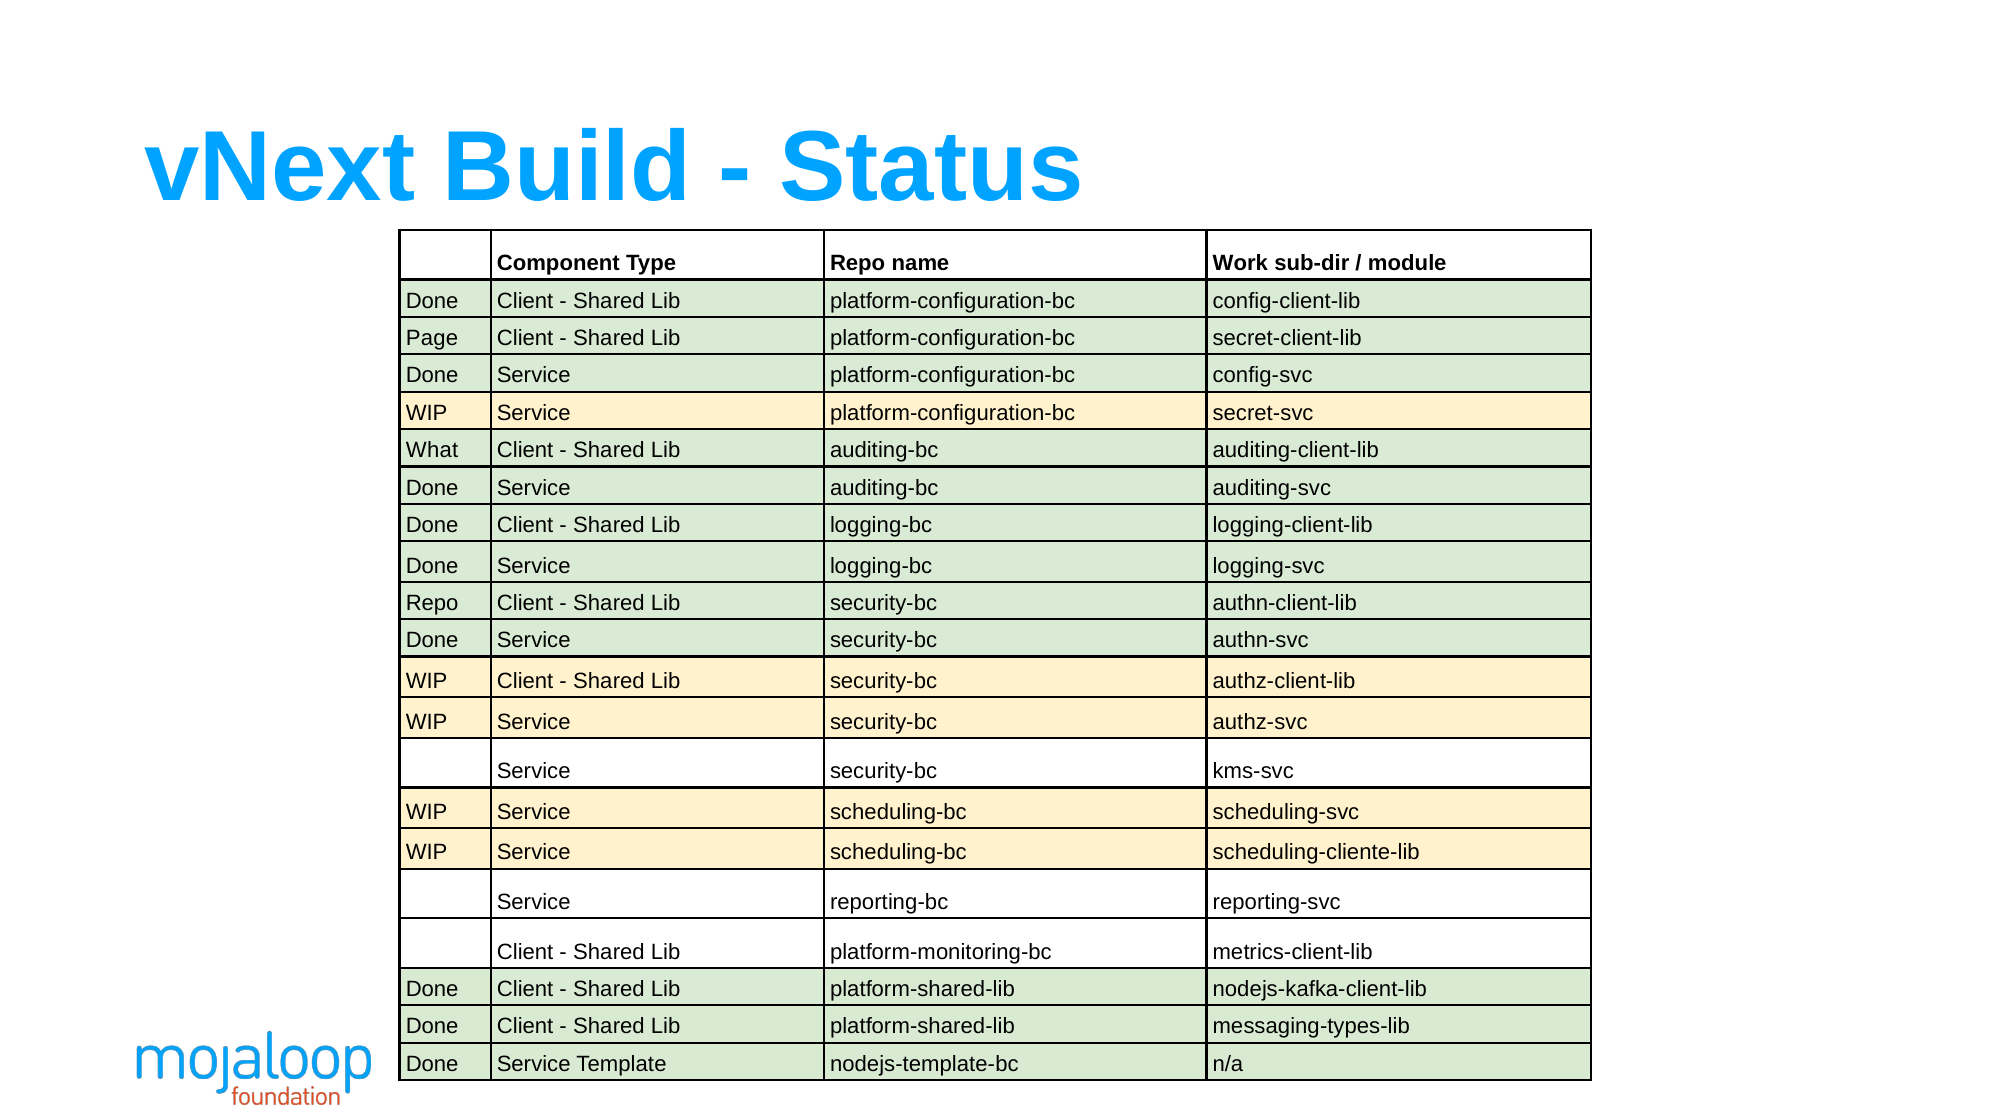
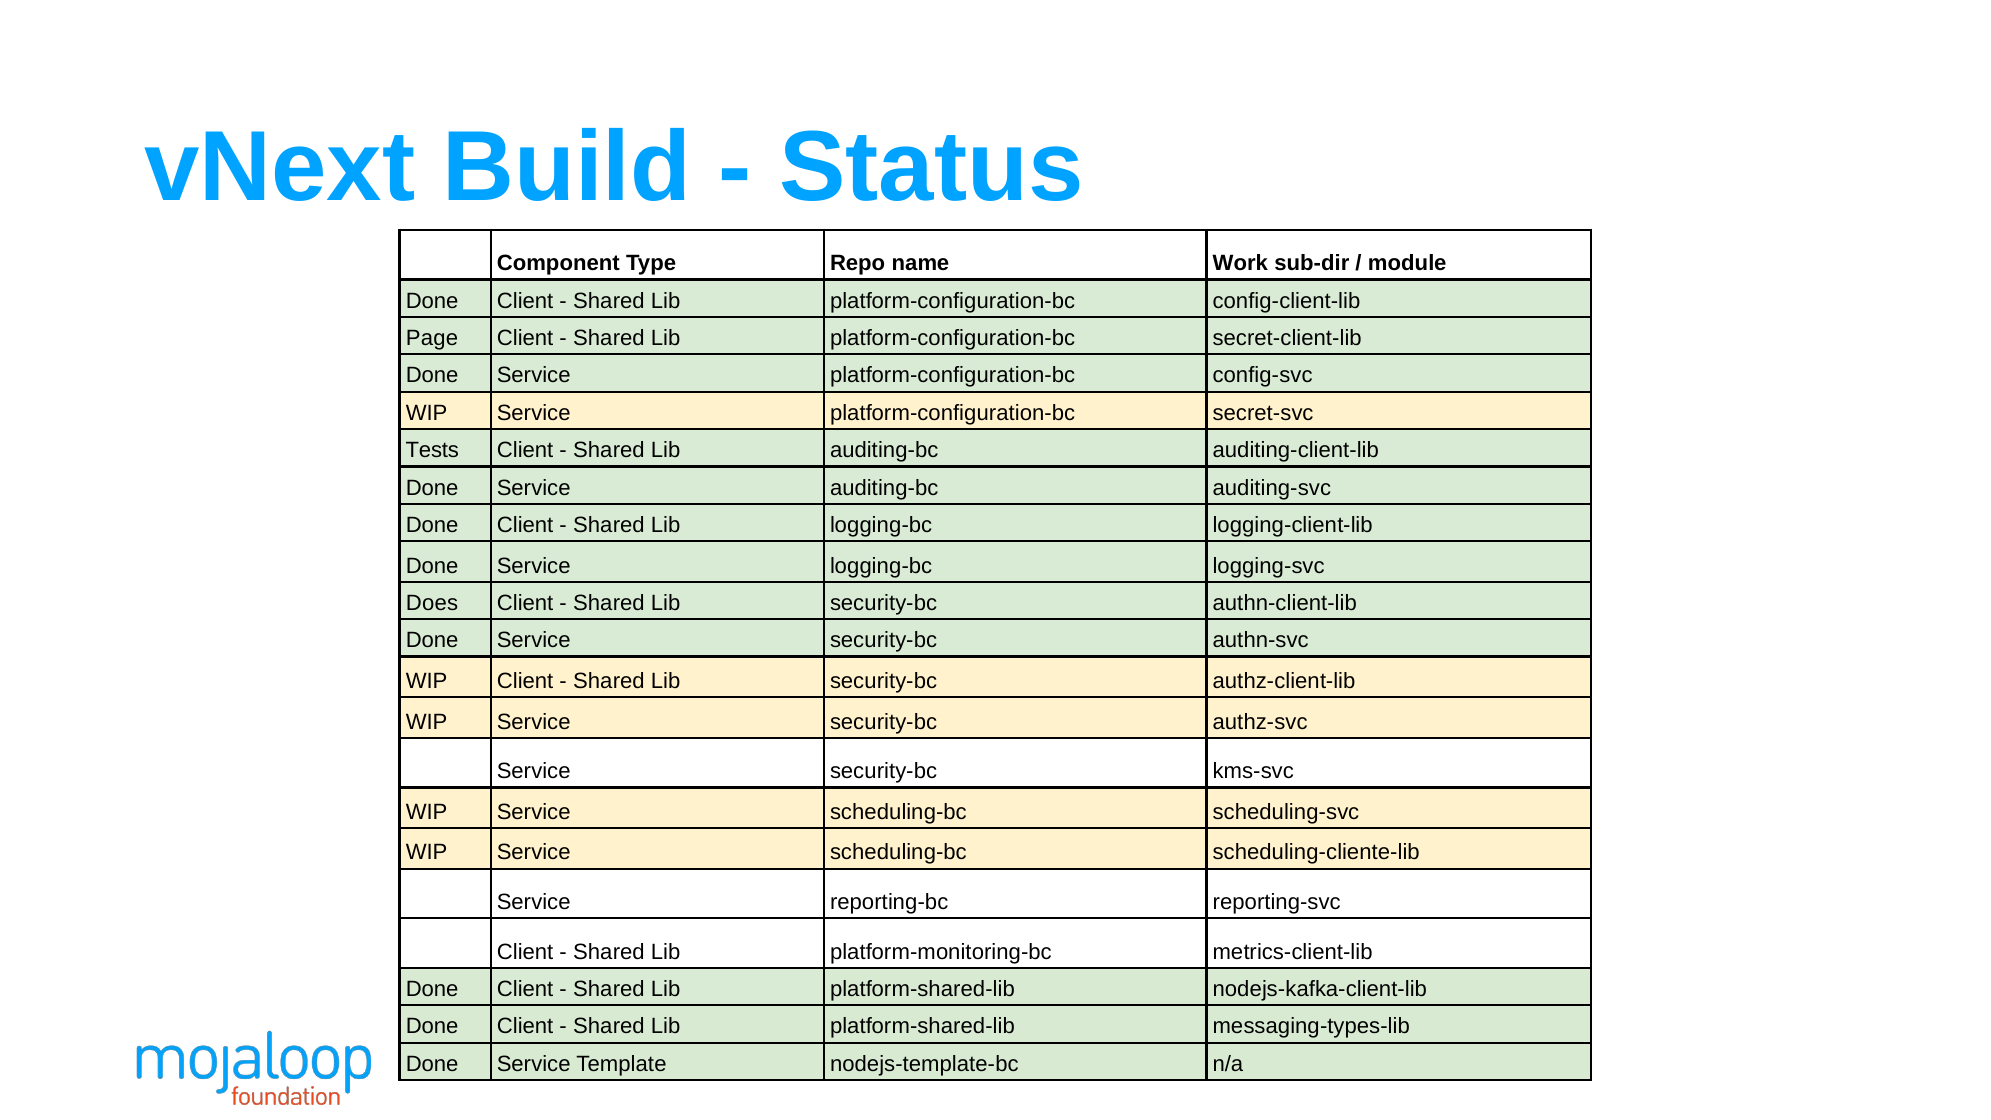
What: What -> Tests (432, 450)
Repo: Repo -> Does (432, 603)
